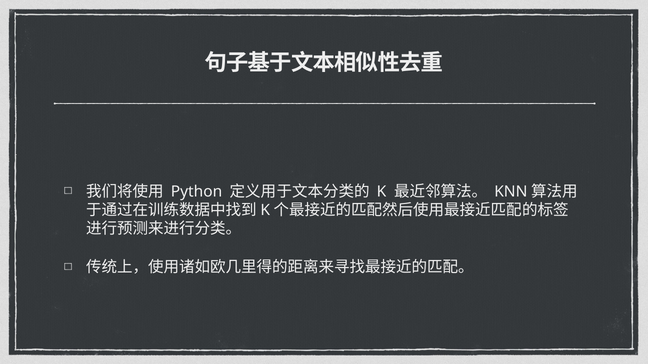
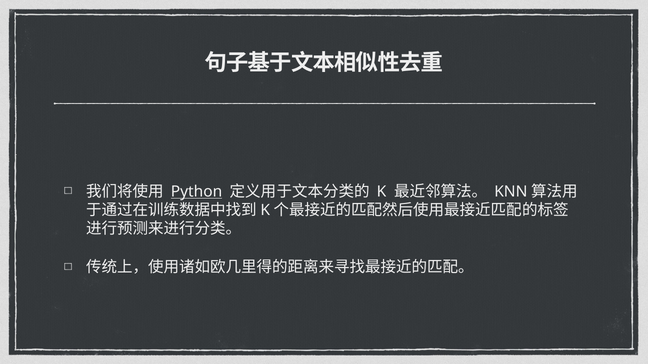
Python underline: none -> present (197, 192)
